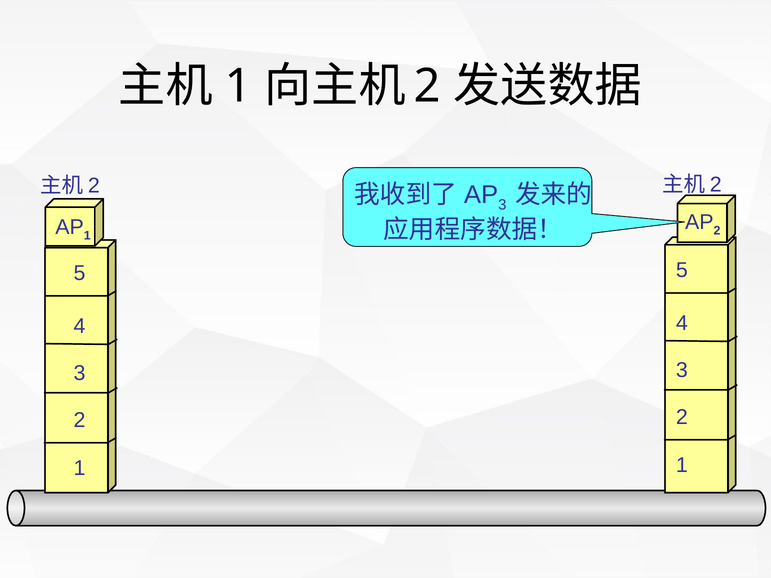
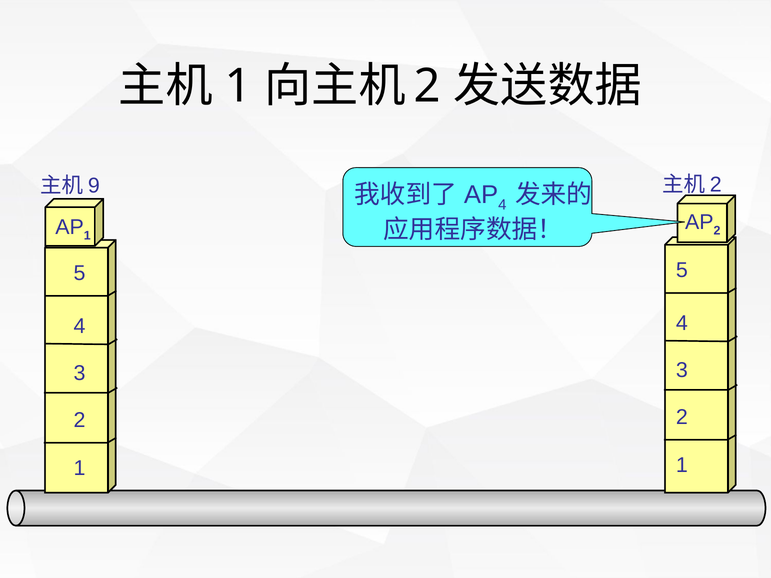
2: 2 -> 9 (94, 186)
3: 3 -> 4 (502, 205)
